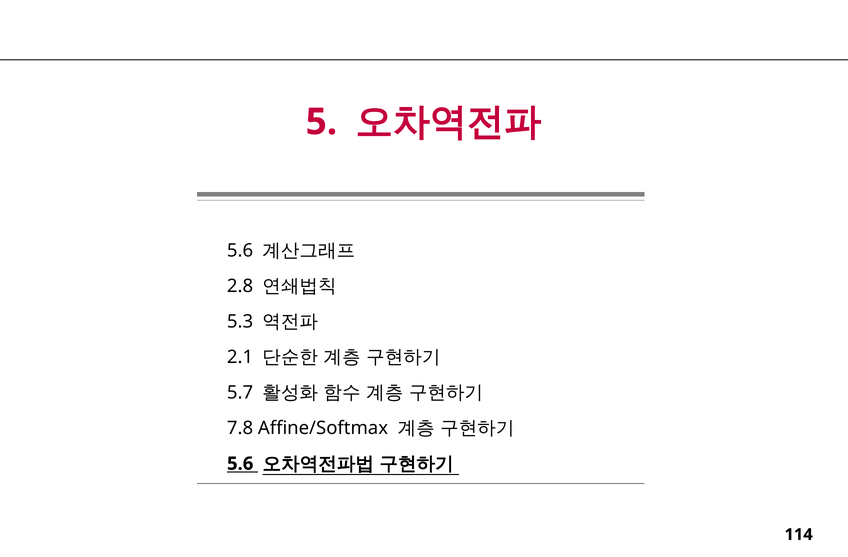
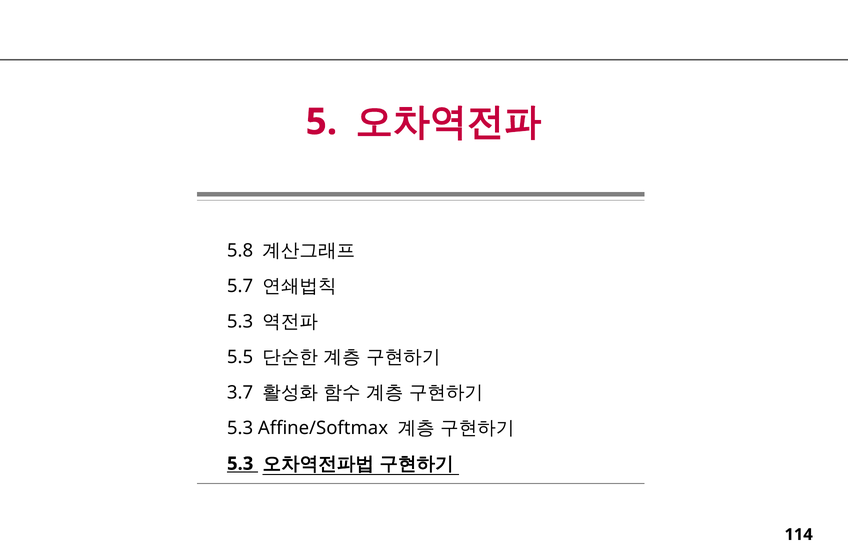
5.6: 5.6 -> 5.8 (240, 251)
2.8: 2.8 -> 5.7 (240, 286)
2.1: 2.1 -> 5.5 (240, 357)
5.7: 5.7 -> 3.7 (240, 393)
7.8: 7.8 -> 5.3 (240, 428)
5.6: 5.6 -> 5.3 (240, 464)
